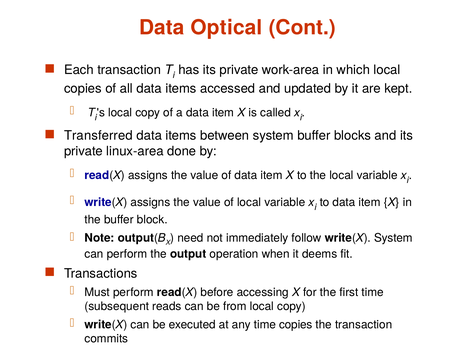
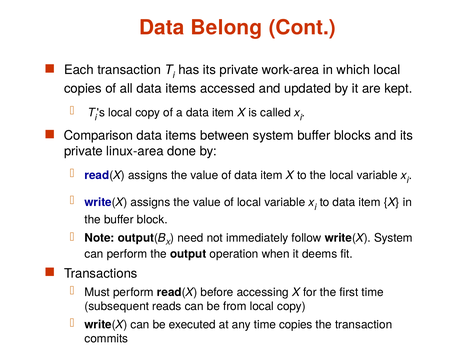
Optical: Optical -> Belong (226, 28)
Transferred: Transferred -> Comparison (99, 136)
